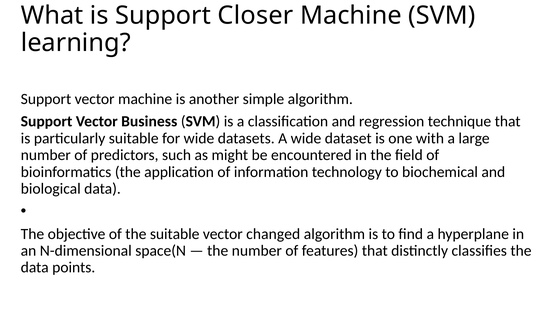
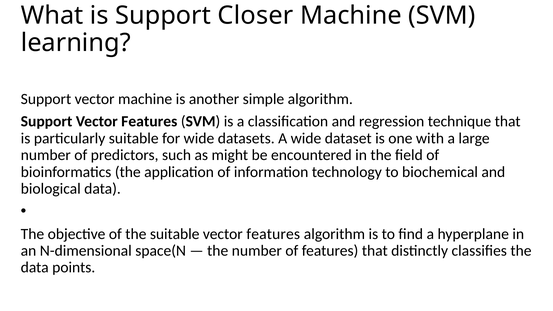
Support Vector Business: Business -> Features (149, 121)
changed: changed -> features (273, 234)
